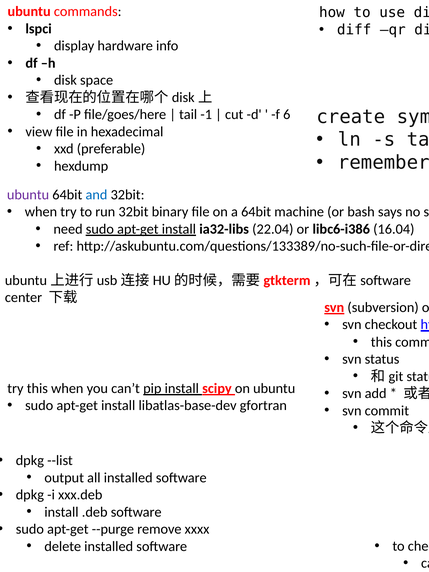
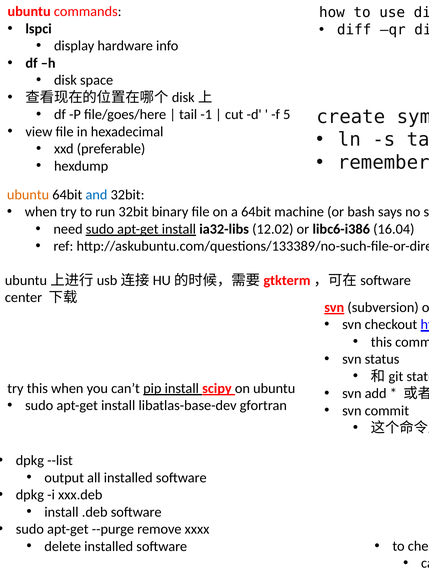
6: 6 -> 5 (287, 115)
ubuntu colour: purple -> orange (28, 195)
22.04: 22.04 -> 12.02 (273, 229)
